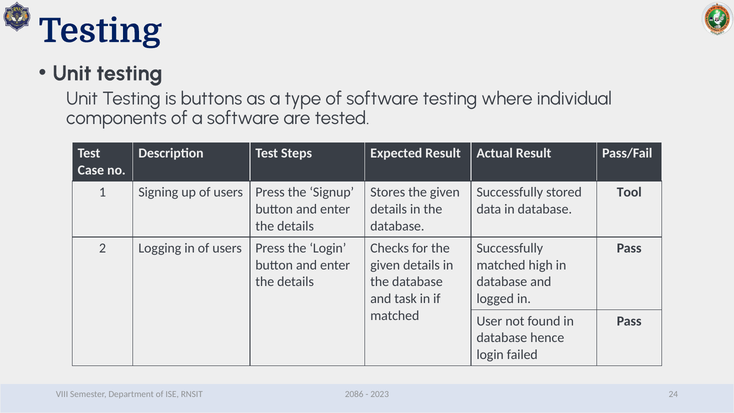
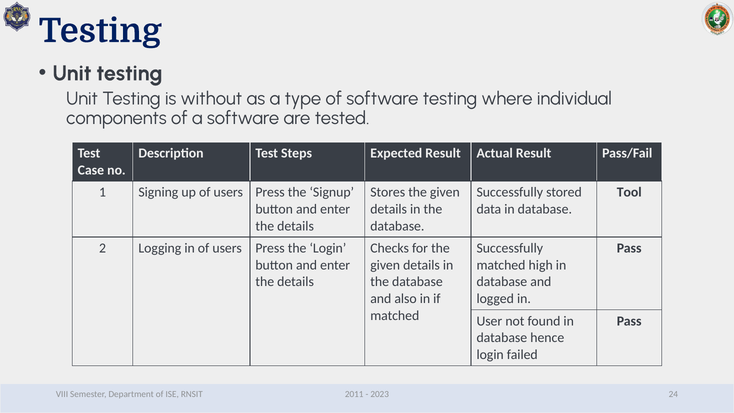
buttons: buttons -> without (211, 99)
task: task -> also (406, 299)
2086: 2086 -> 2011 (354, 394)
